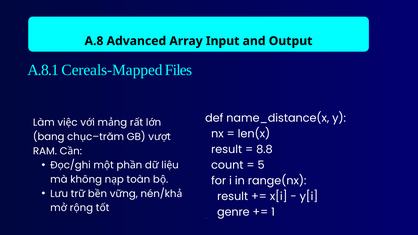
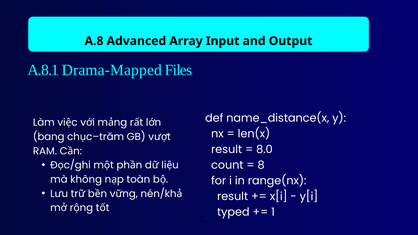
Cereals-Mapped: Cereals-Mapped -> Drama-Mapped (112, 70)
8.8: 8.8 -> 8.0 (264, 150)
5: 5 -> 8 (261, 165)
genre: genre -> typed (233, 212)
